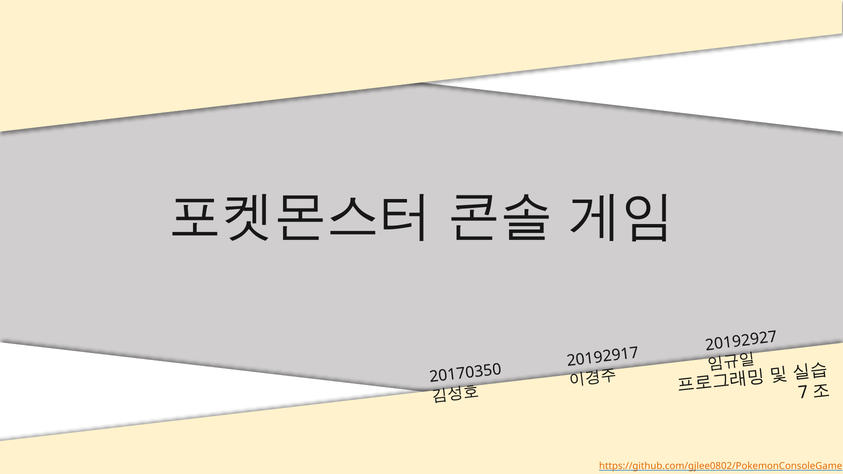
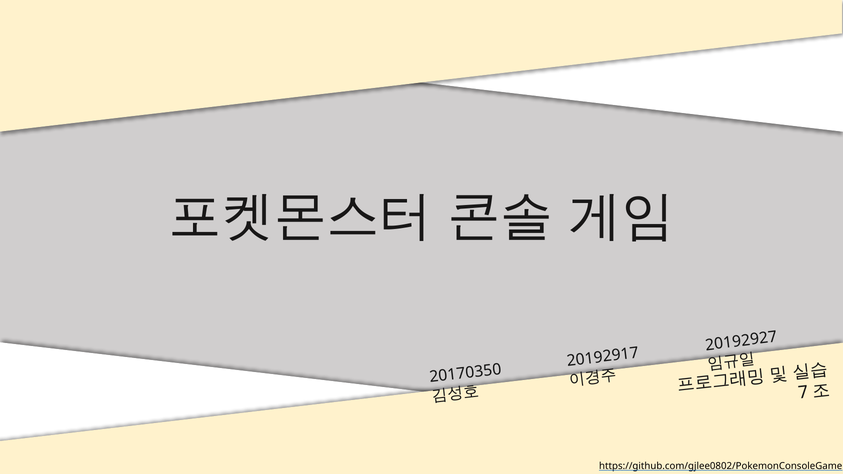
https://github.com/gjlee0802/PokemonConsoleGame colour: orange -> black (721, 466)
